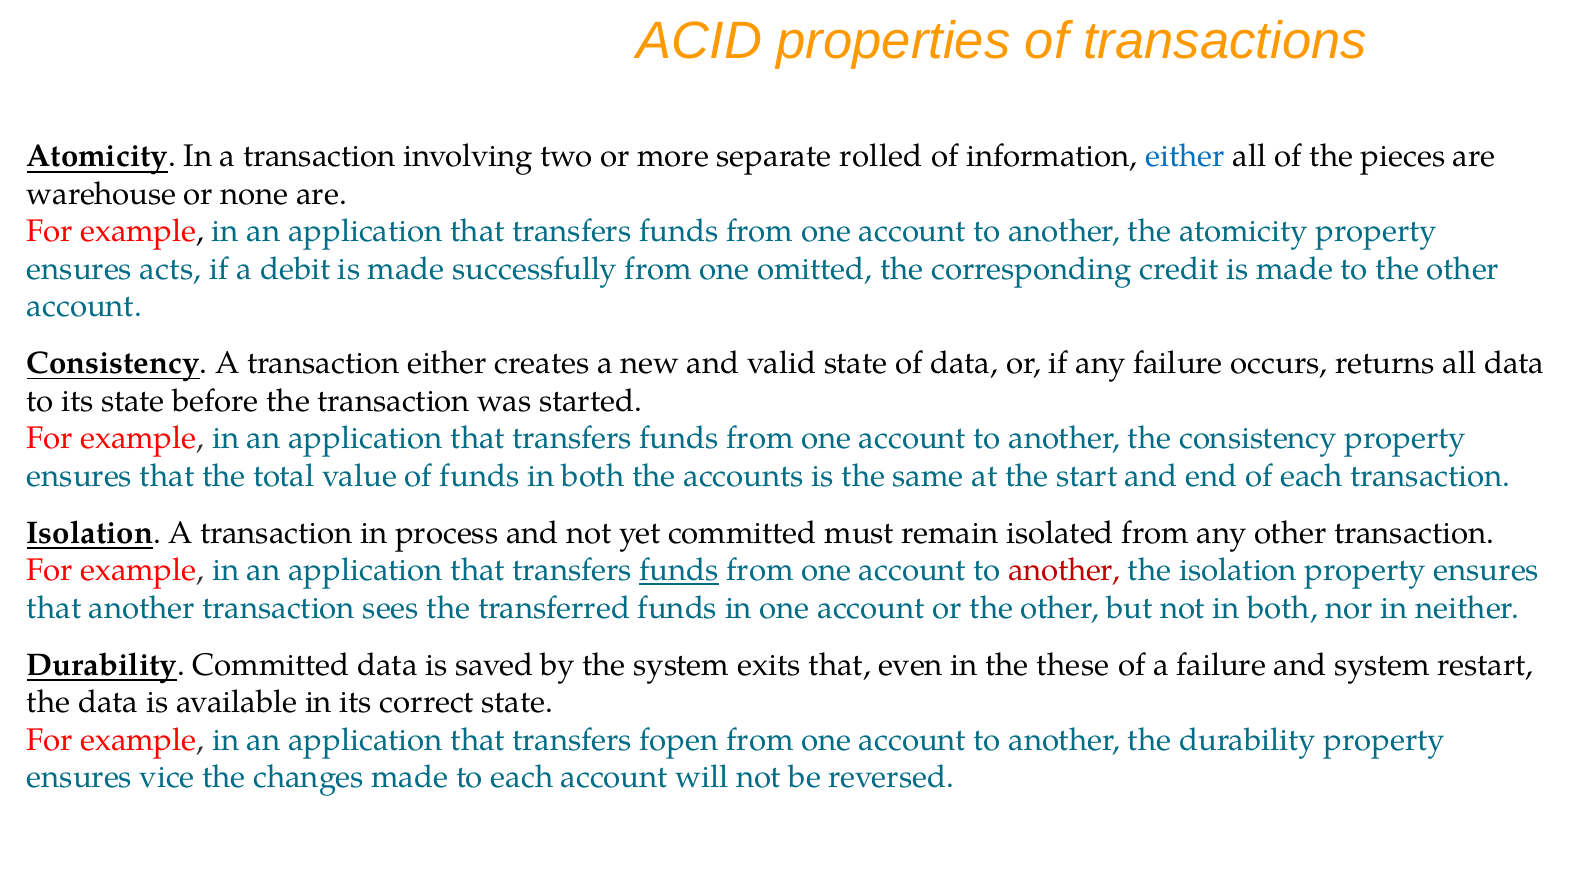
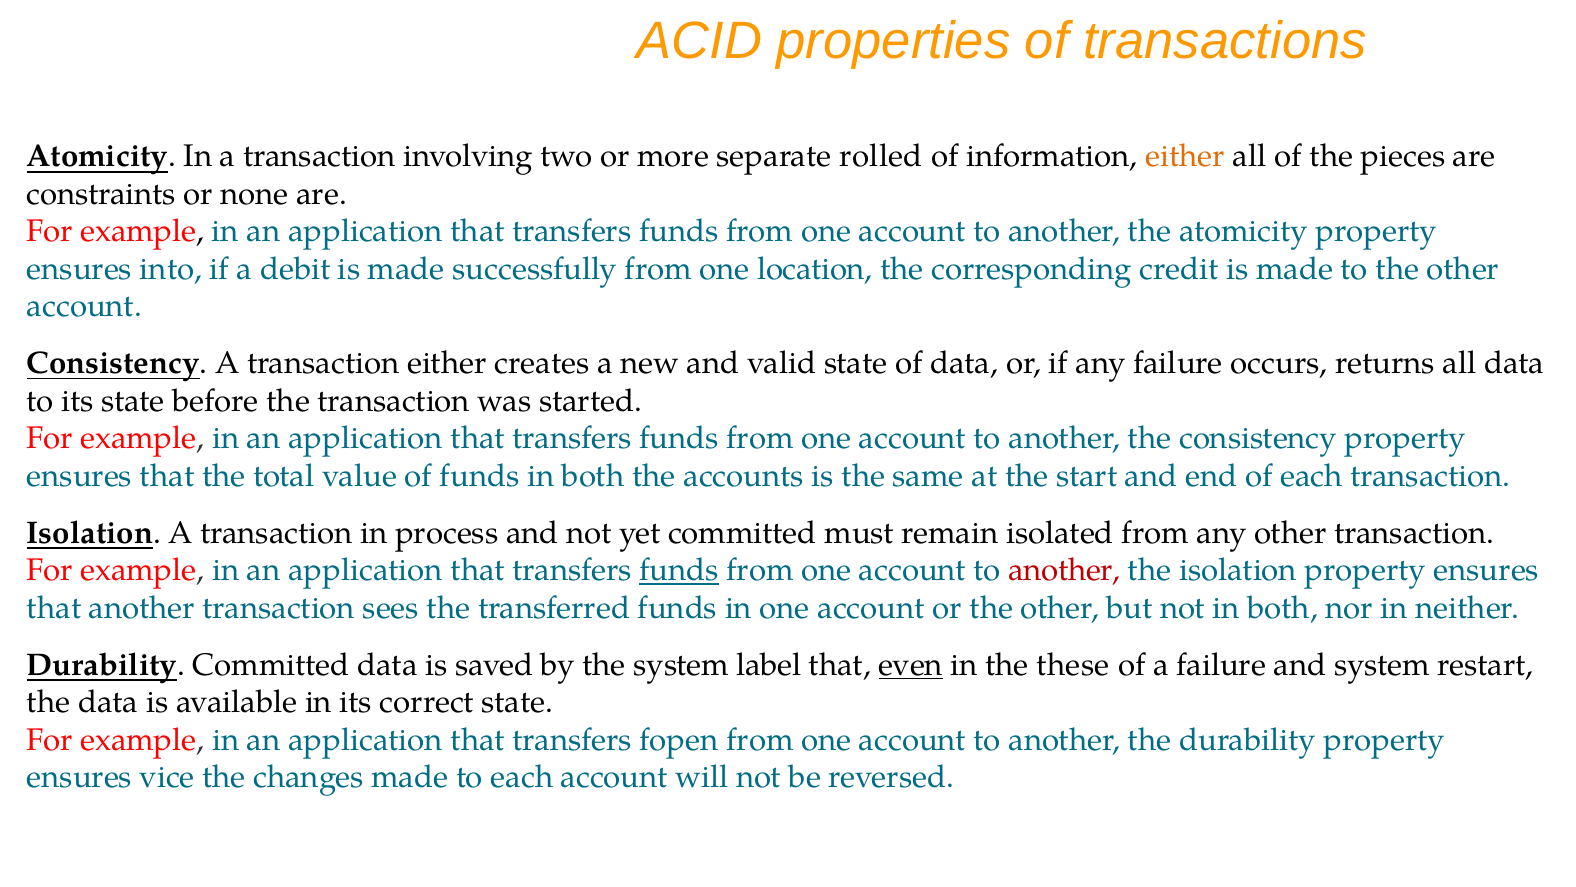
either colour: blue -> orange (1185, 157)
warehouse: warehouse -> constraints (101, 194)
acts: acts -> into (171, 269)
omitted: omitted -> location (815, 269)
exits: exits -> label (769, 665)
even underline: none -> present (911, 665)
